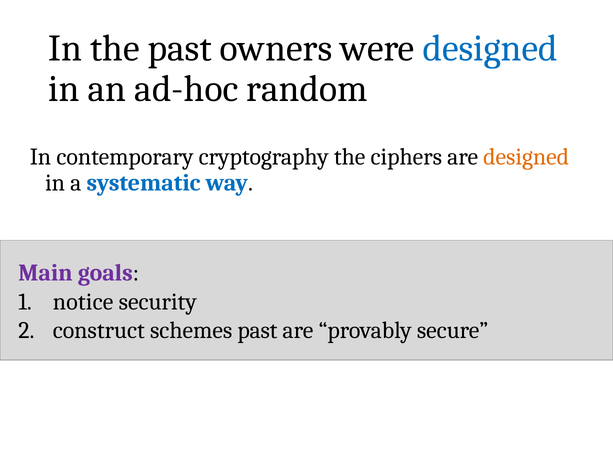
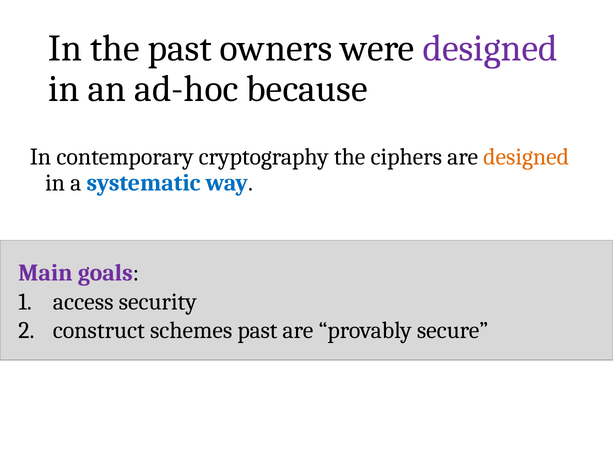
designed colour: blue -> purple (490, 48)
random: random -> because (307, 89)
notice: notice -> access (83, 302)
